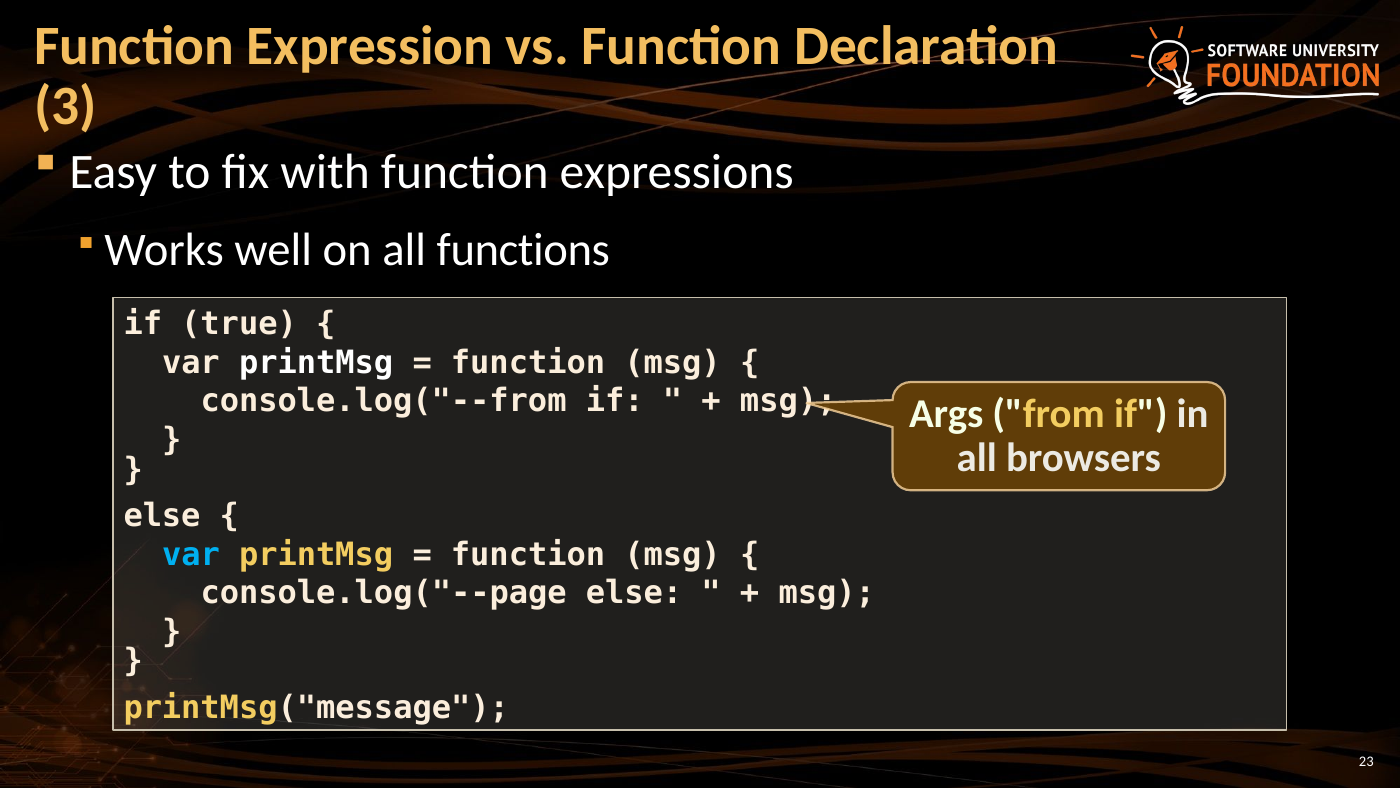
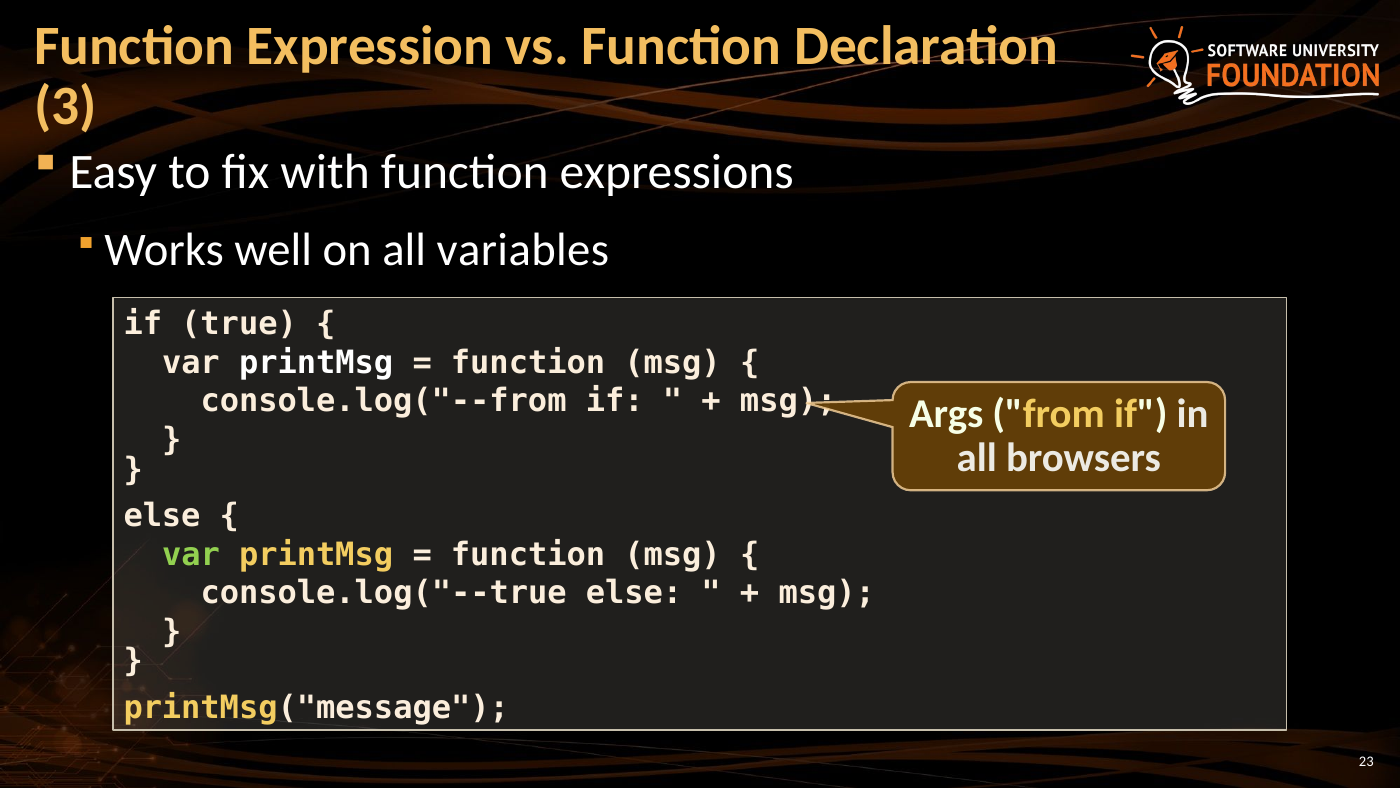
functions: functions -> variables (523, 250)
var colour: light blue -> light green (191, 554)
console.log("--page: console.log("--page -> console.log("--true (384, 593)
